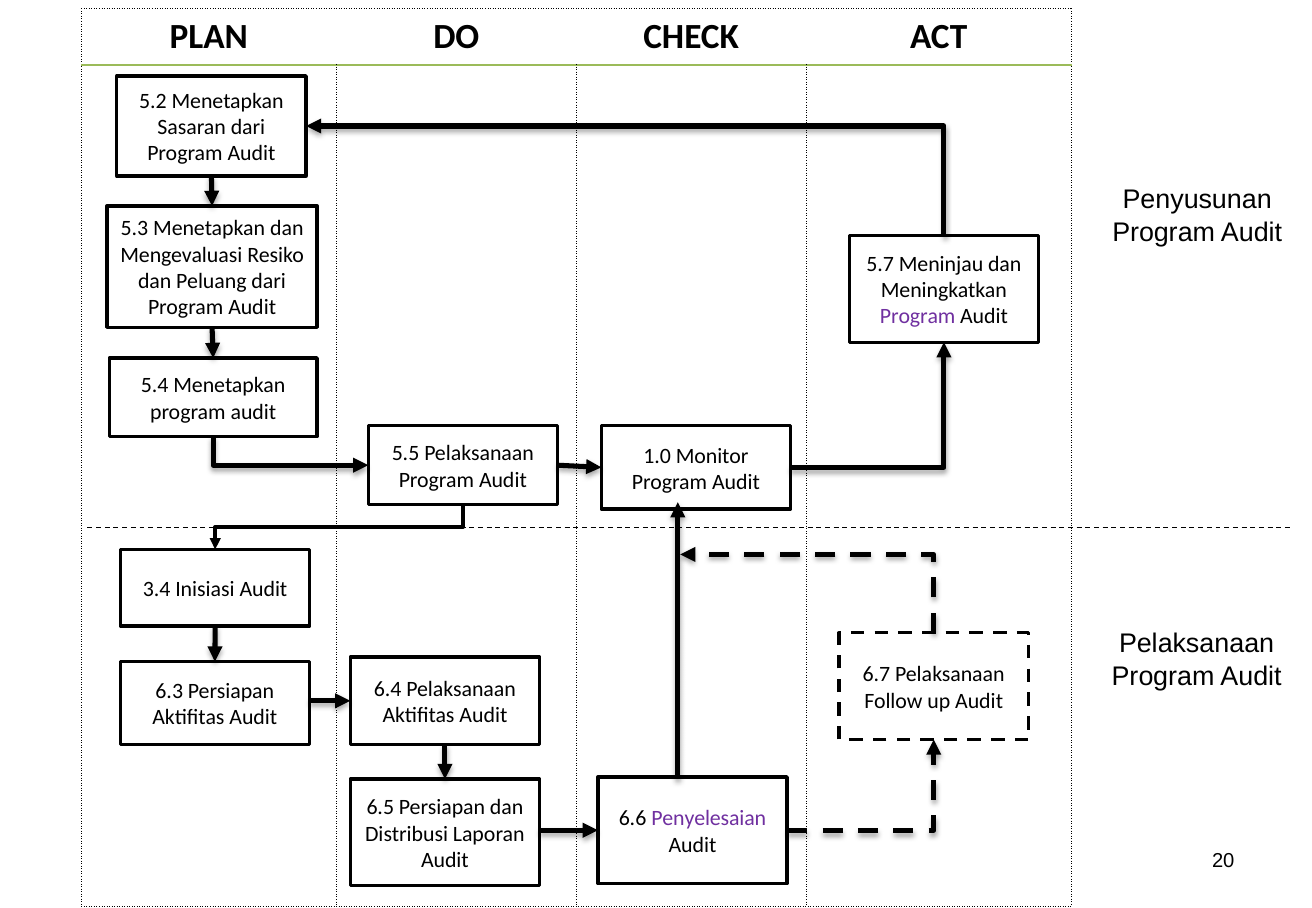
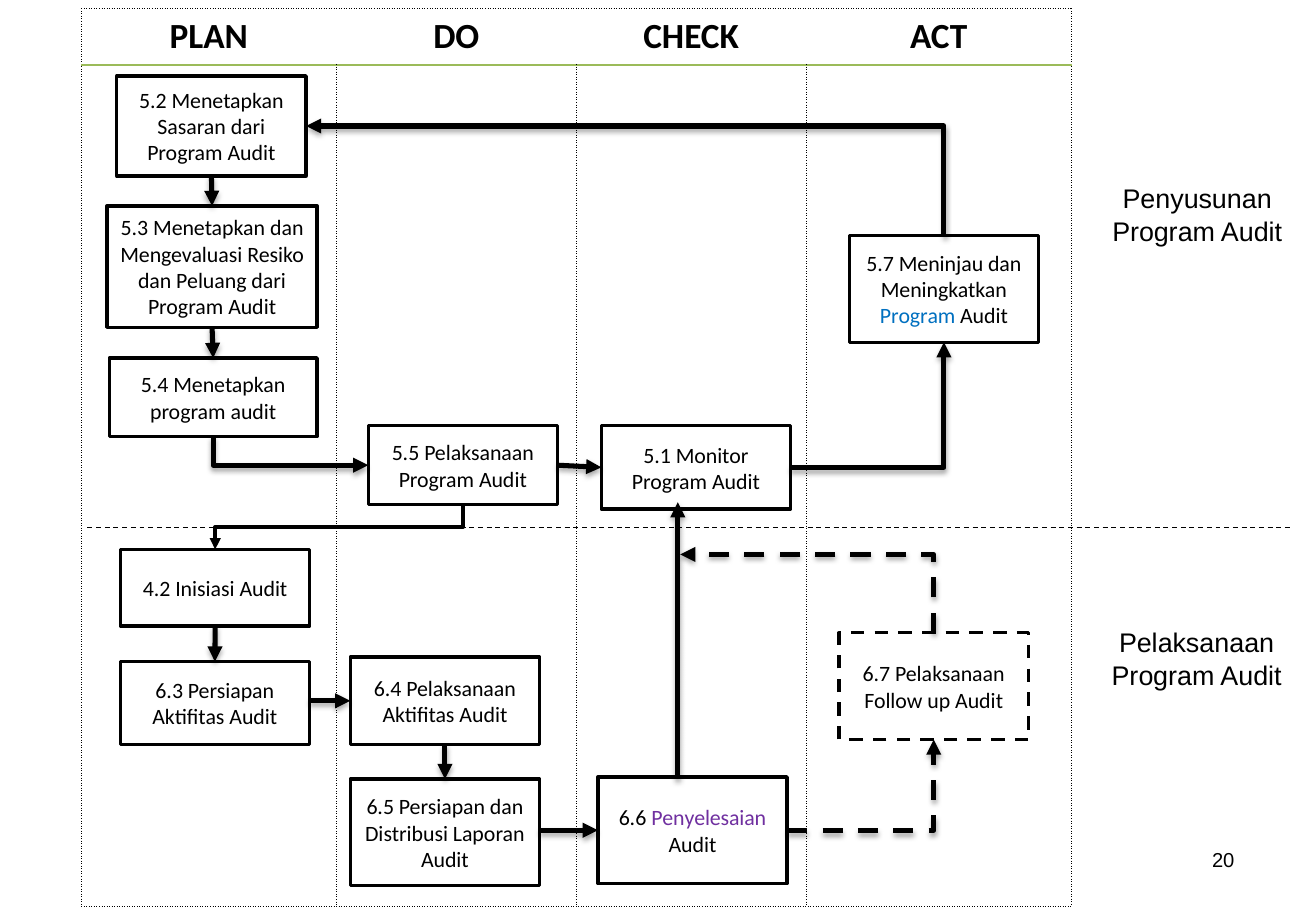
Program colour: purple -> blue (918, 317)
1.0: 1.0 -> 5.1 (657, 456)
3.4: 3.4 -> 4.2 (157, 589)
